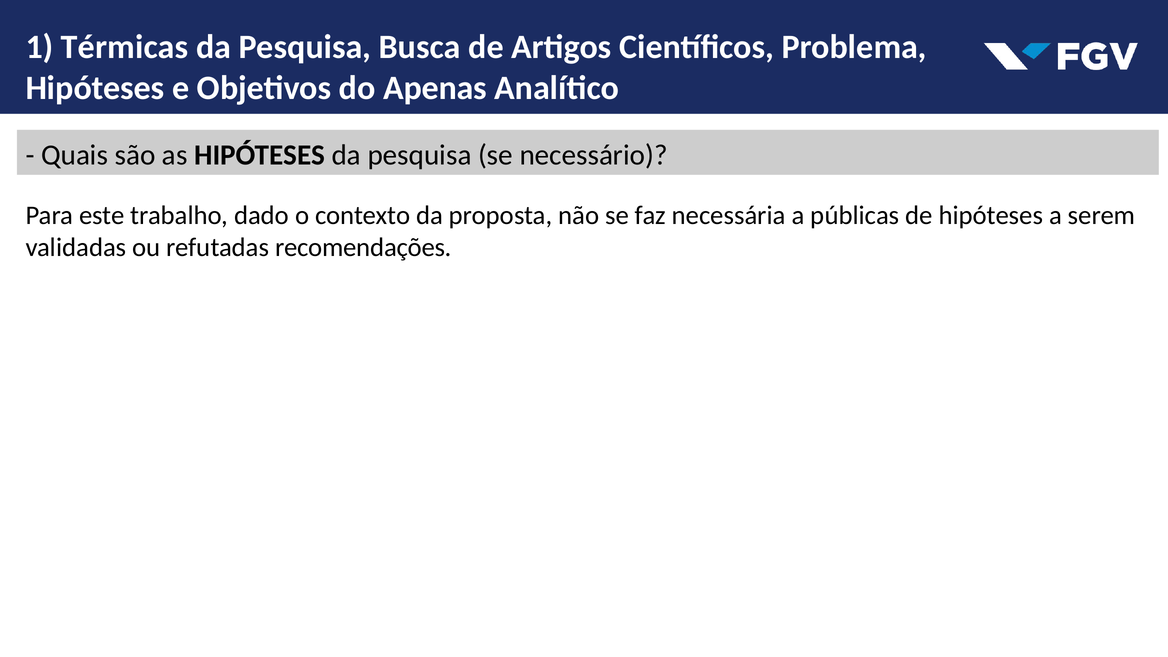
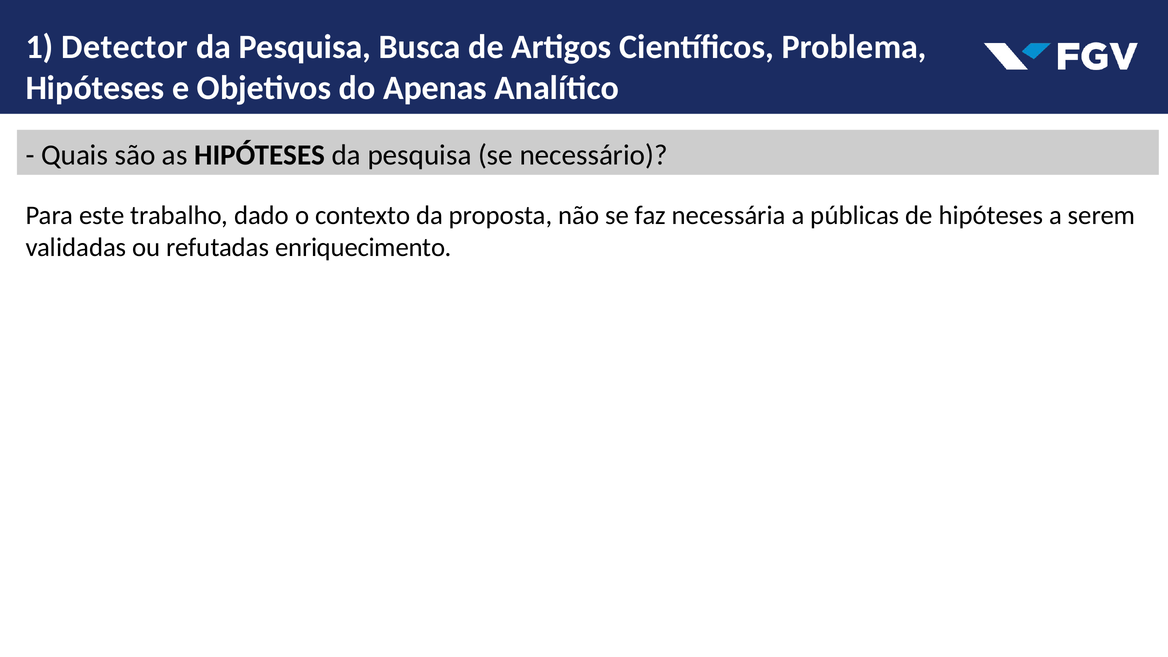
Térmicas: Térmicas -> Detector (125, 47)
recomendações: recomendações -> enriquecimento (363, 247)
